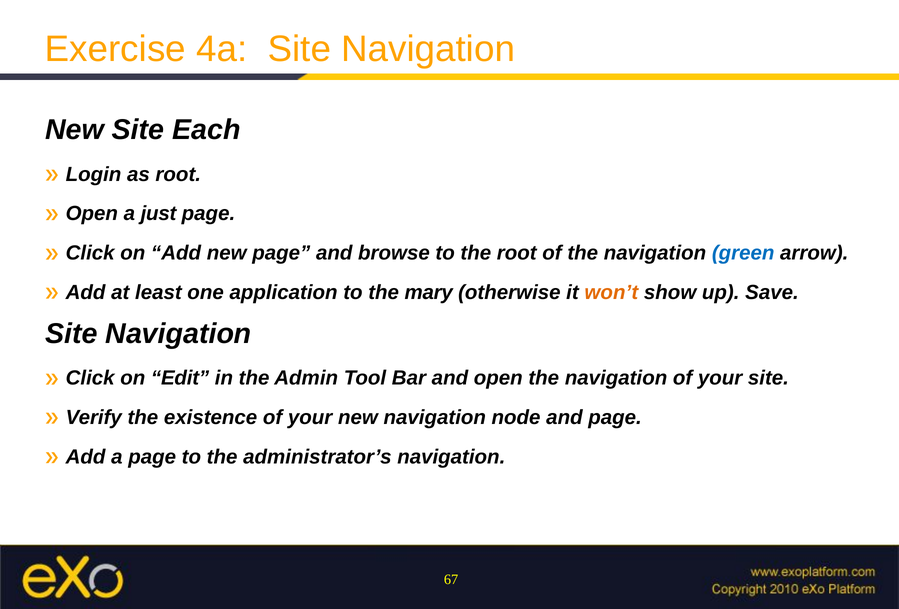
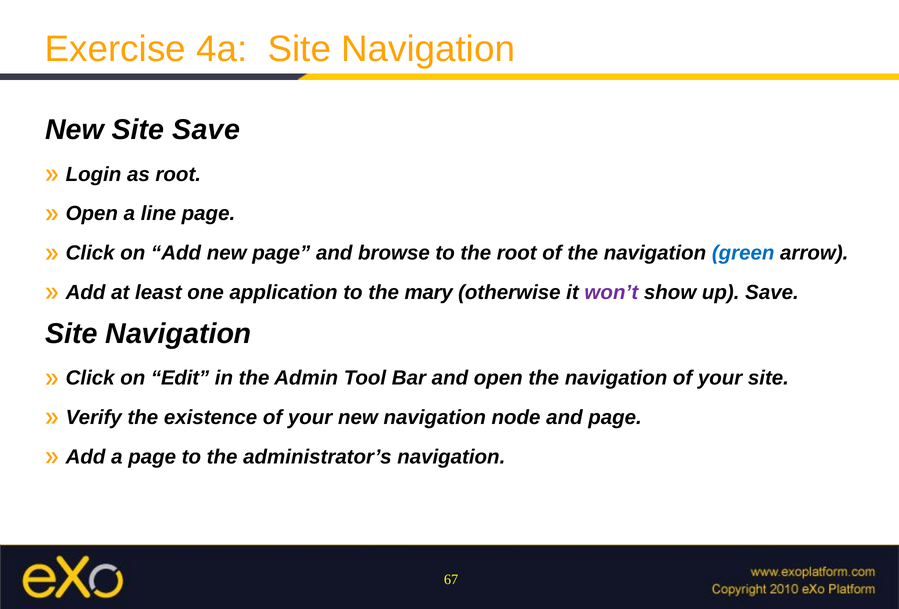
Site Each: Each -> Save (206, 130)
just: just -> line (158, 214)
won’t colour: orange -> purple (611, 292)
